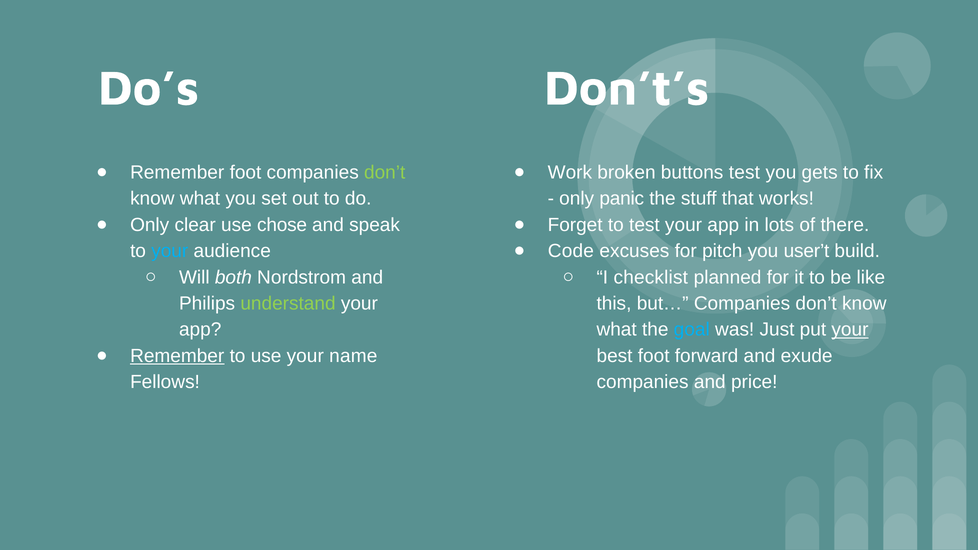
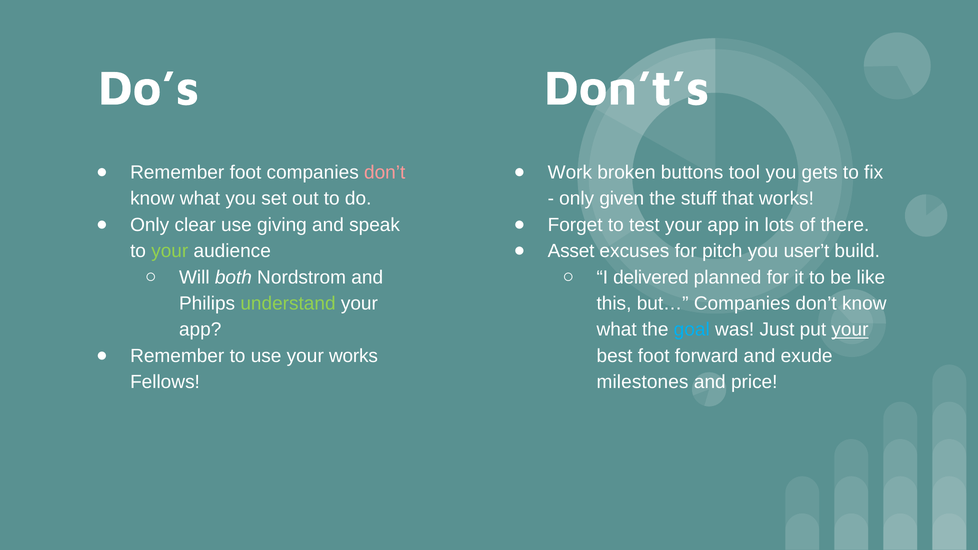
don’t colour: light green -> pink (385, 172)
buttons test: test -> tool (744, 172)
panic: panic -> given (622, 199)
chose: chose -> giving (282, 225)
Code: Code -> Asset (571, 251)
your colour: light blue -> light green (170, 251)
checklist: checklist -> delivered (651, 277)
Remember underline: present -> none (177, 356)
your name: name -> works (354, 356)
companies: companies -> milestones (643, 382)
